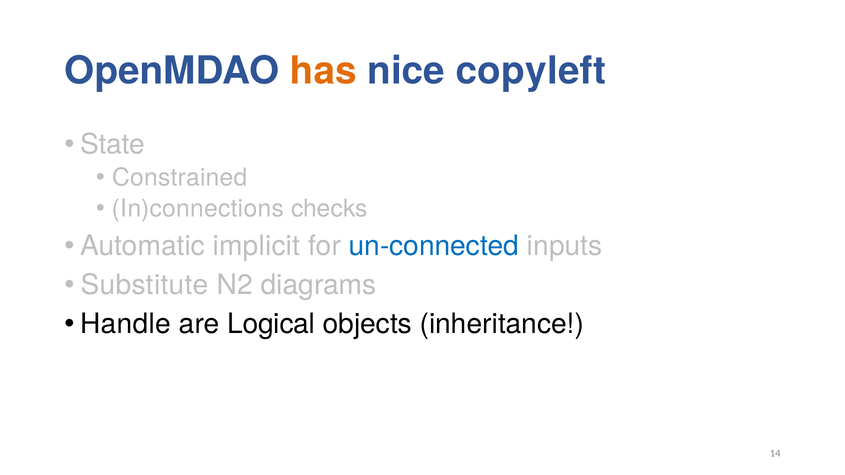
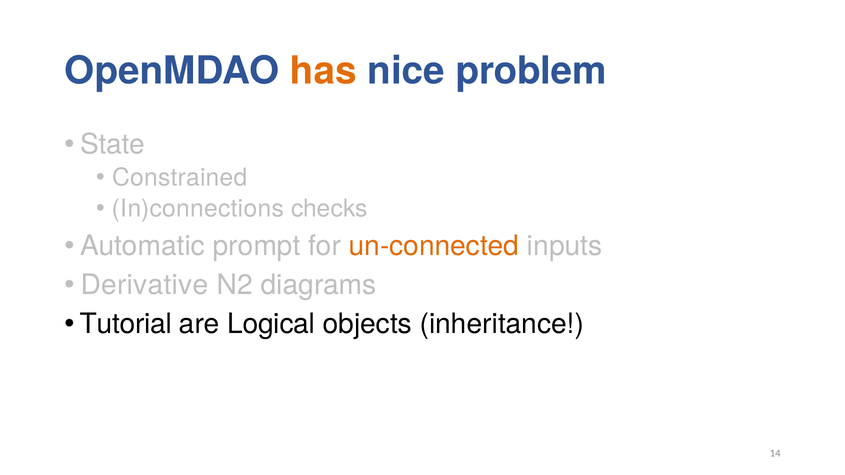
copyleft: copyleft -> problem (531, 71)
implicit: implicit -> prompt (257, 246)
un-connected colour: blue -> orange (434, 246)
Substitute: Substitute -> Derivative (145, 285)
Handle: Handle -> Tutorial (126, 324)
